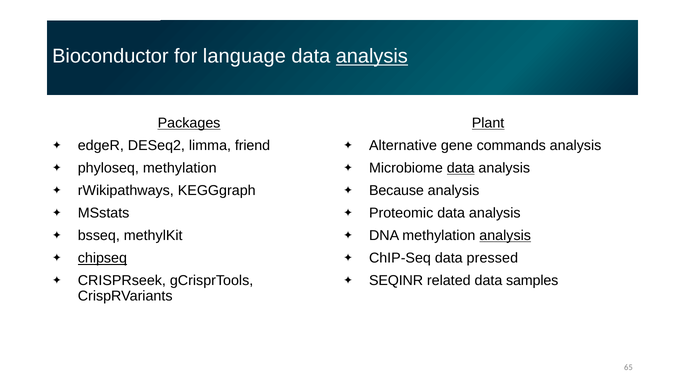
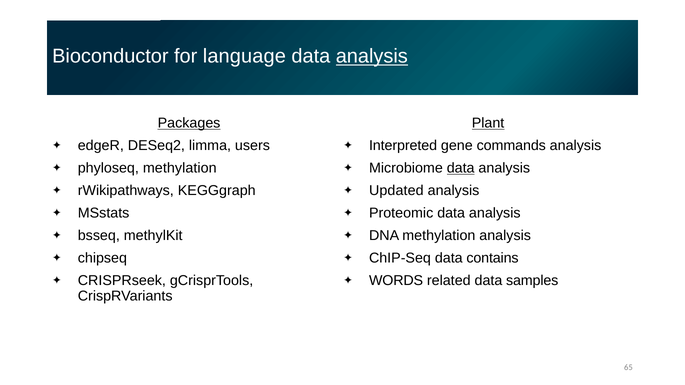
friend: friend -> users (252, 146)
Alternative: Alternative -> Interpreted (403, 146)
Because: Because -> Updated (396, 191)
analysis underline: present -> none (505, 236)
chipseq underline: present -> none (102, 258)
pressed: pressed -> contains (492, 258)
SEQINR: SEQINR -> WORDS (396, 281)
